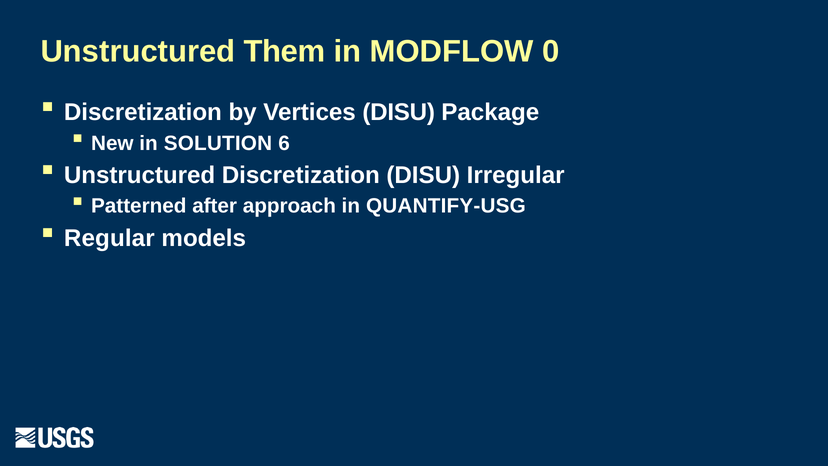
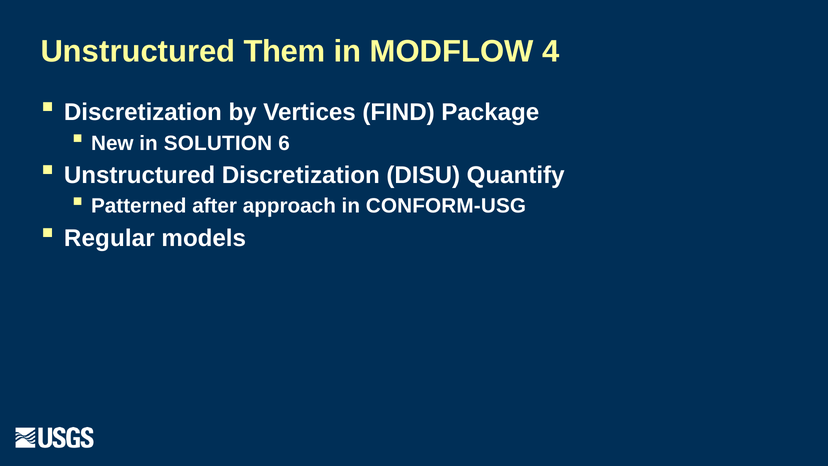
0: 0 -> 4 (551, 51)
Vertices DISU: DISU -> FIND (399, 112)
Irregular: Irregular -> Quantify (516, 175)
QUANTIFY-USG: QUANTIFY-USG -> CONFORM-USG (446, 206)
